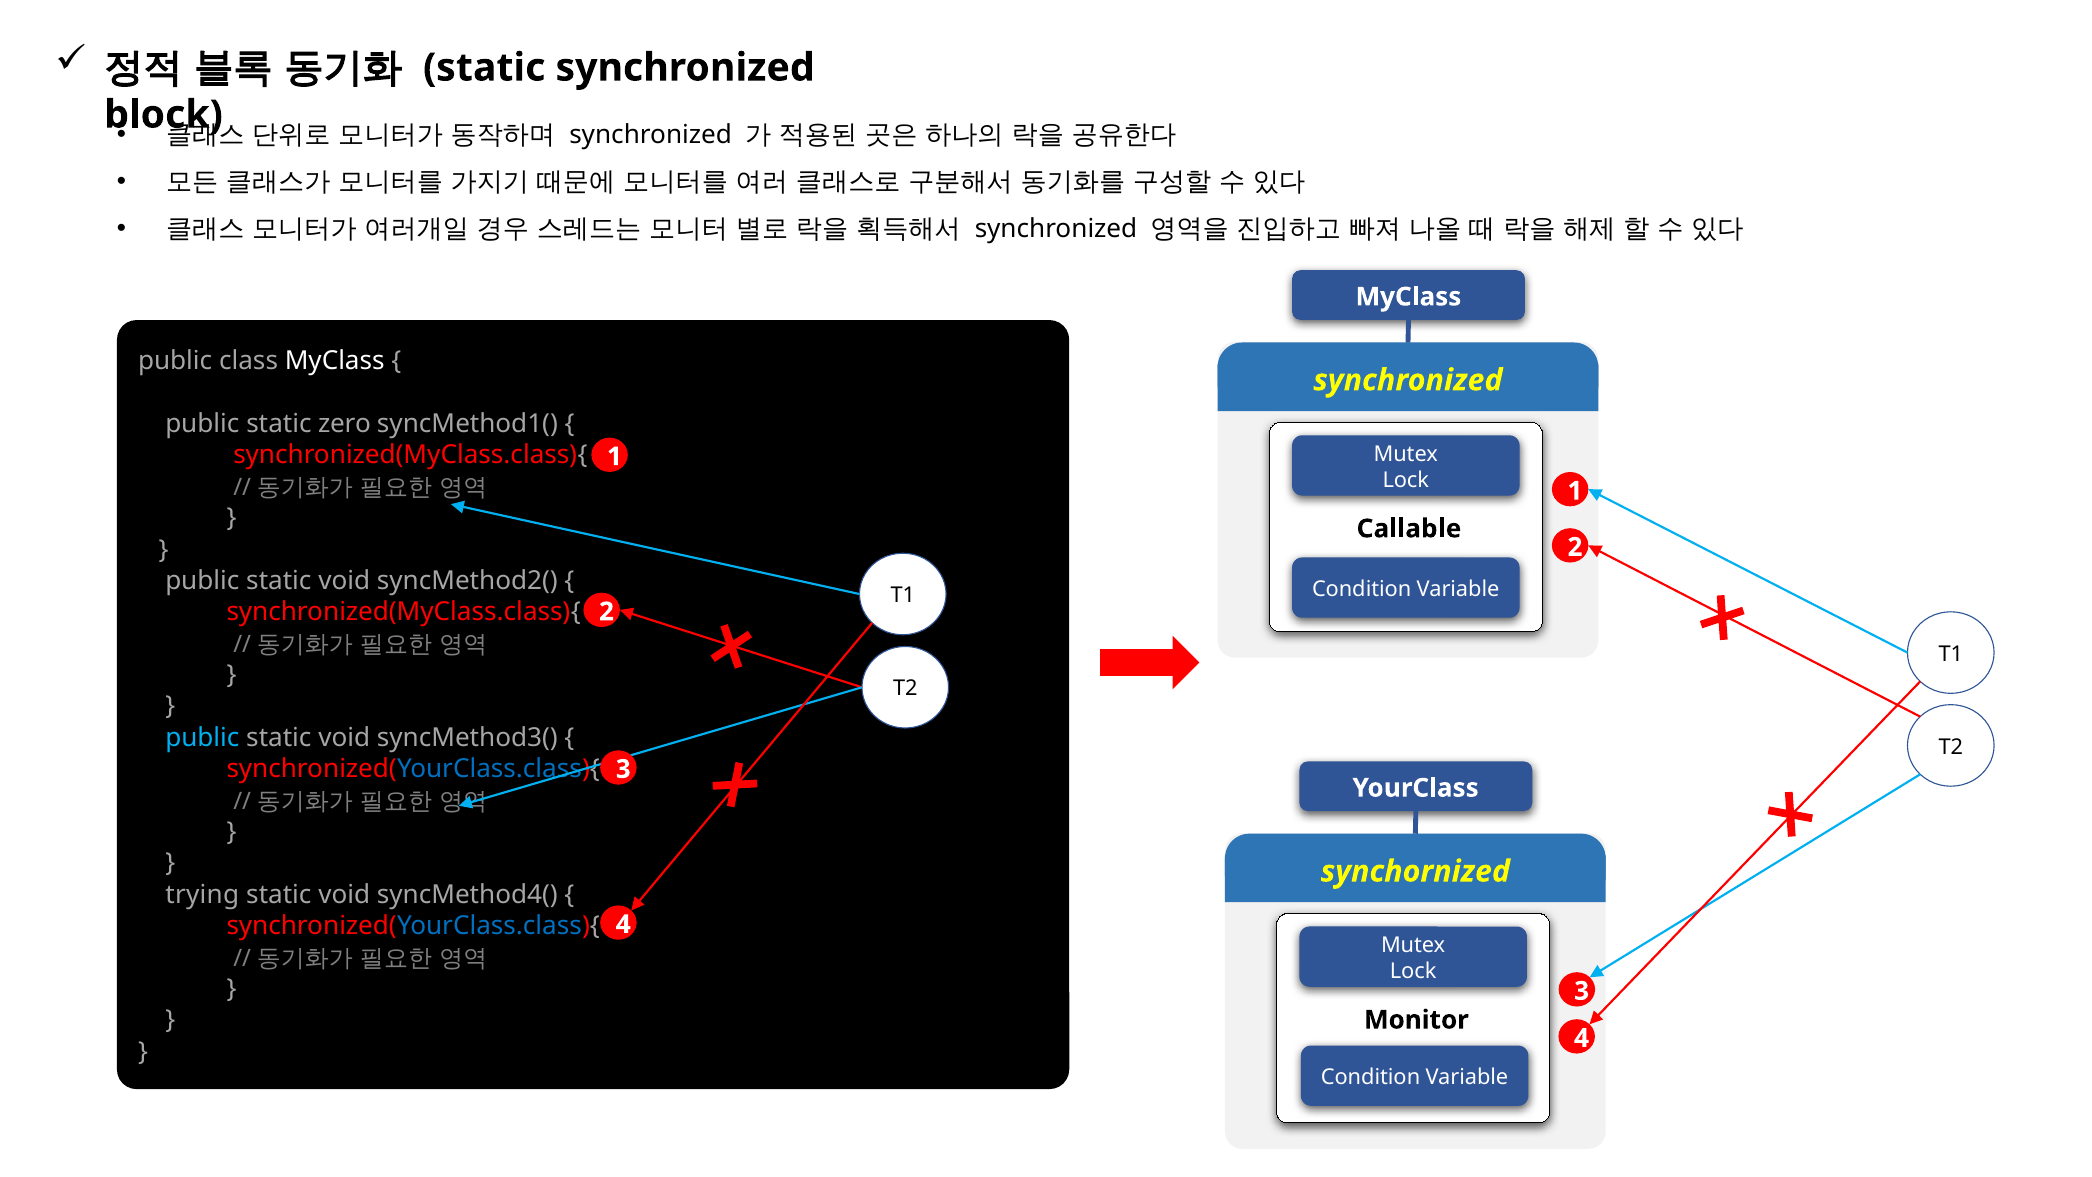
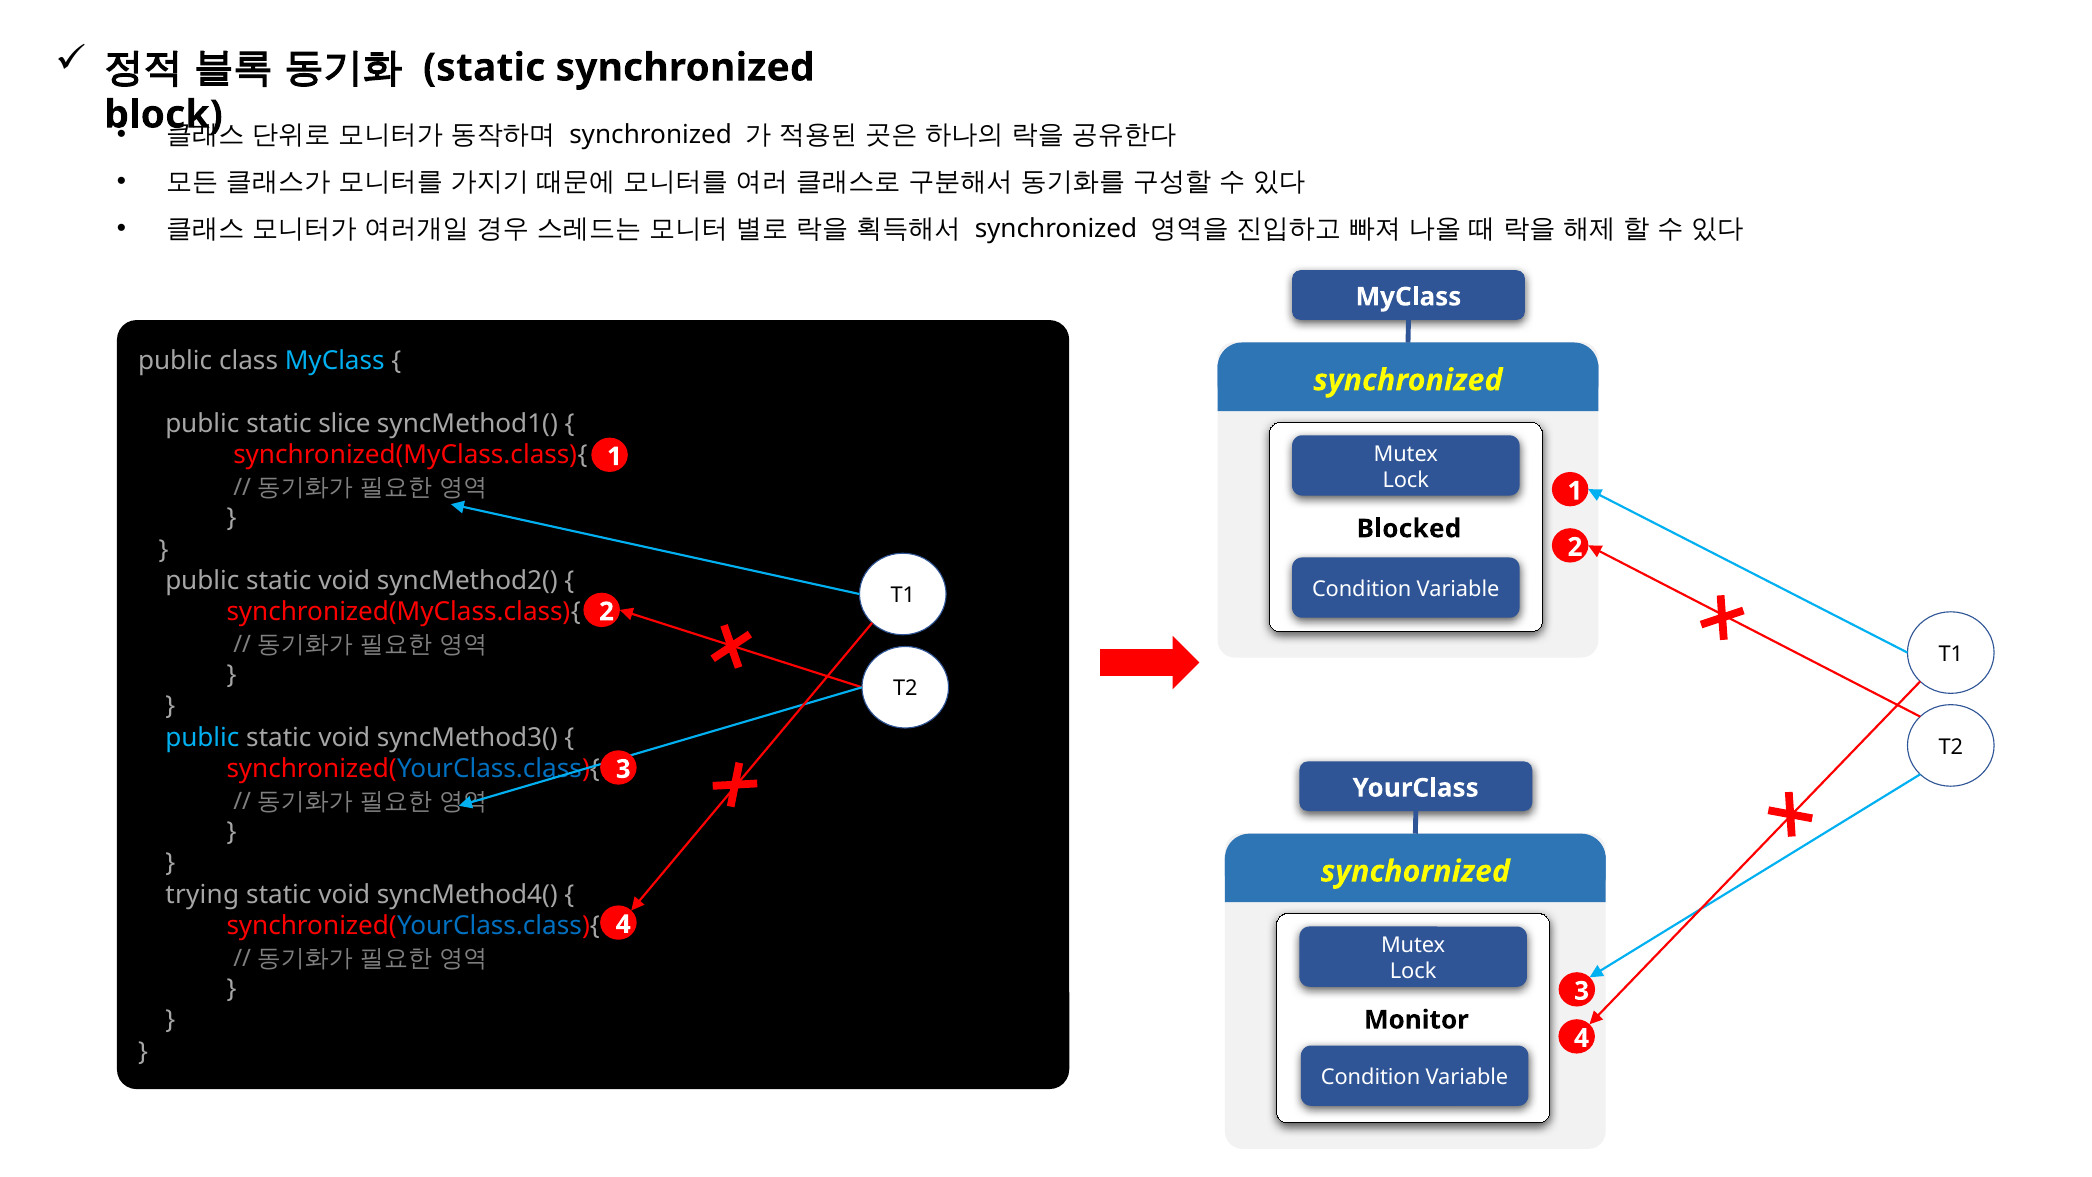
MyClass colour: white -> light blue (335, 361)
zero: zero -> slice (344, 424)
Callable: Callable -> Blocked (1409, 529)
